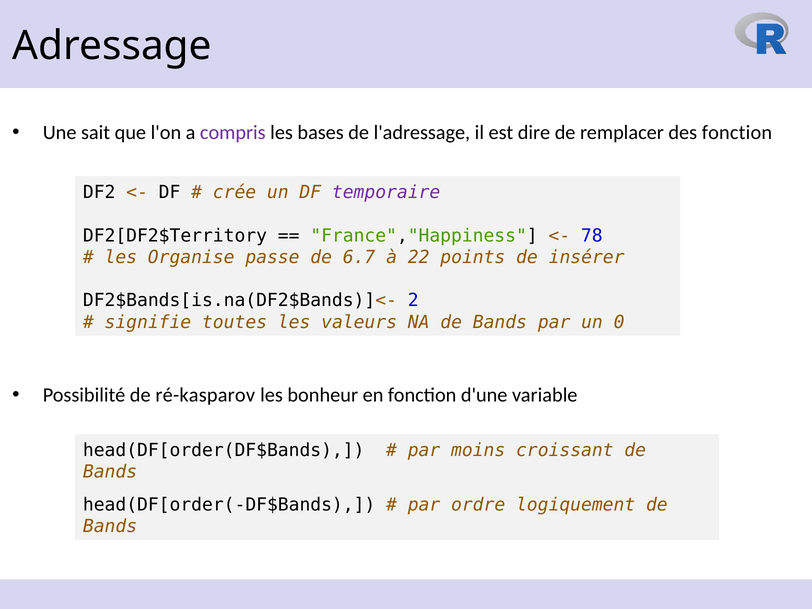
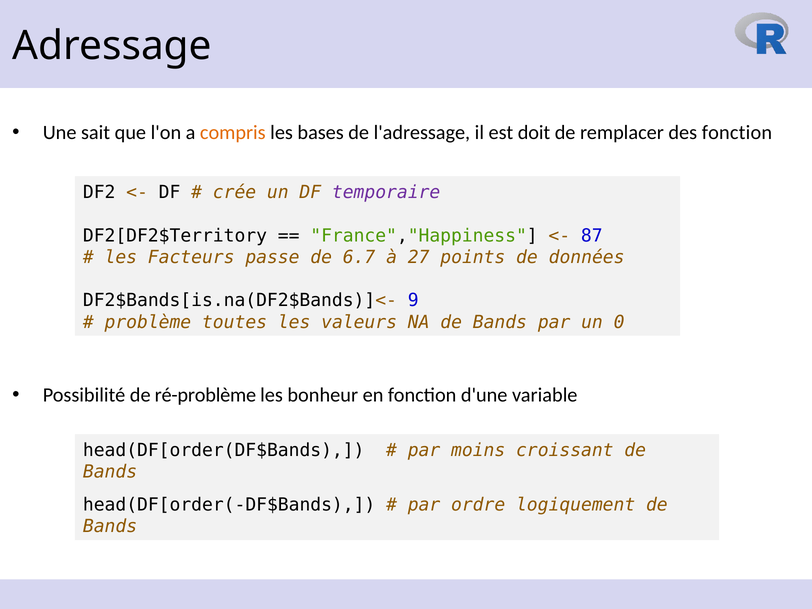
compris colour: purple -> orange (233, 132)
dire: dire -> doit (534, 132)
78: 78 -> 87 (592, 236)
Organise: Organise -> Facteurs (191, 257)
22: 22 -> 27 (419, 257)
insérer: insérer -> données (587, 257)
2: 2 -> 9 (413, 301)
signifie: signifie -> problème (148, 322)
ré-kasparov: ré-kasparov -> ré-problème (205, 395)
